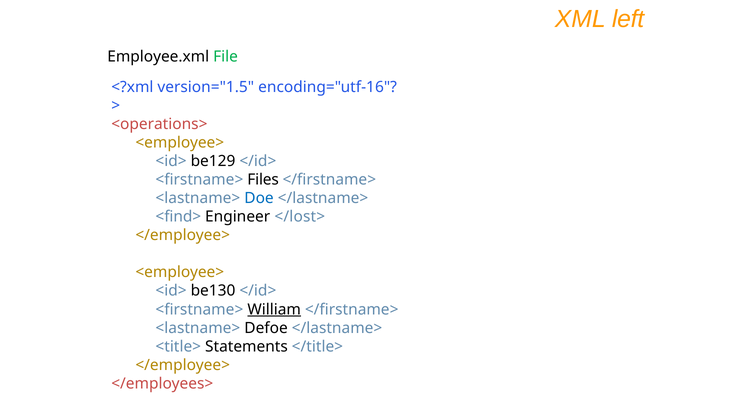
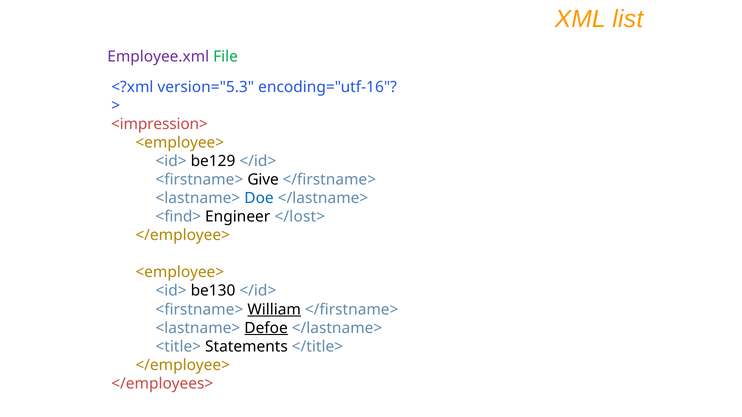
left: left -> list (628, 19)
Employee.xml colour: black -> purple (158, 57)
version="1.5: version="1.5 -> version="5.3 (206, 87)
<operations>: <operations> -> <impression> (159, 124)
Files: Files -> Give (263, 180)
Defoe underline: none -> present (266, 328)
